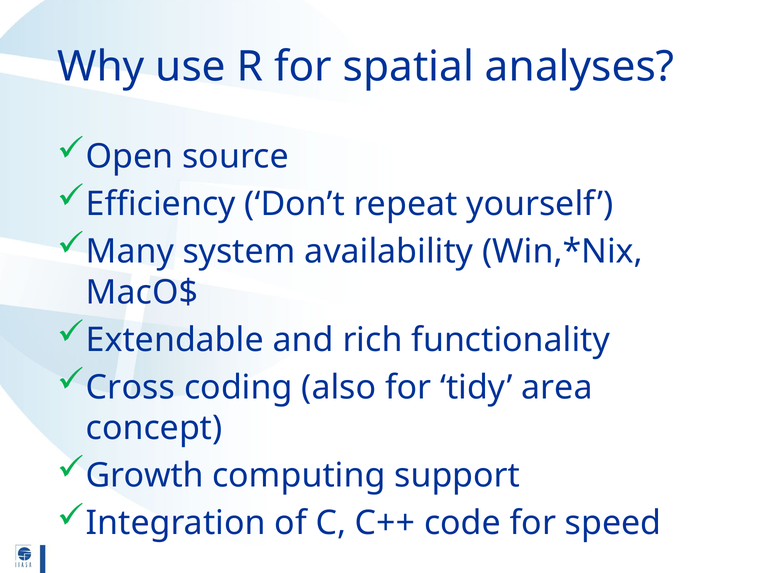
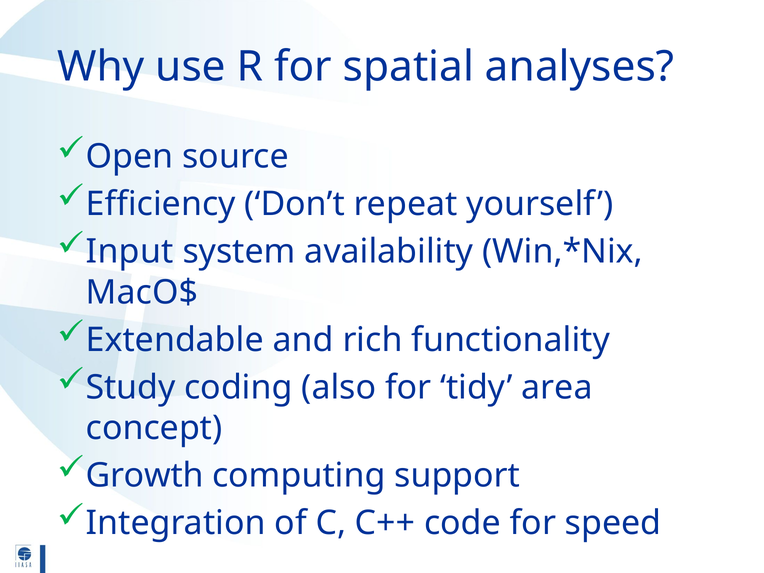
Many: Many -> Input (130, 252)
Cross: Cross -> Study (131, 387)
